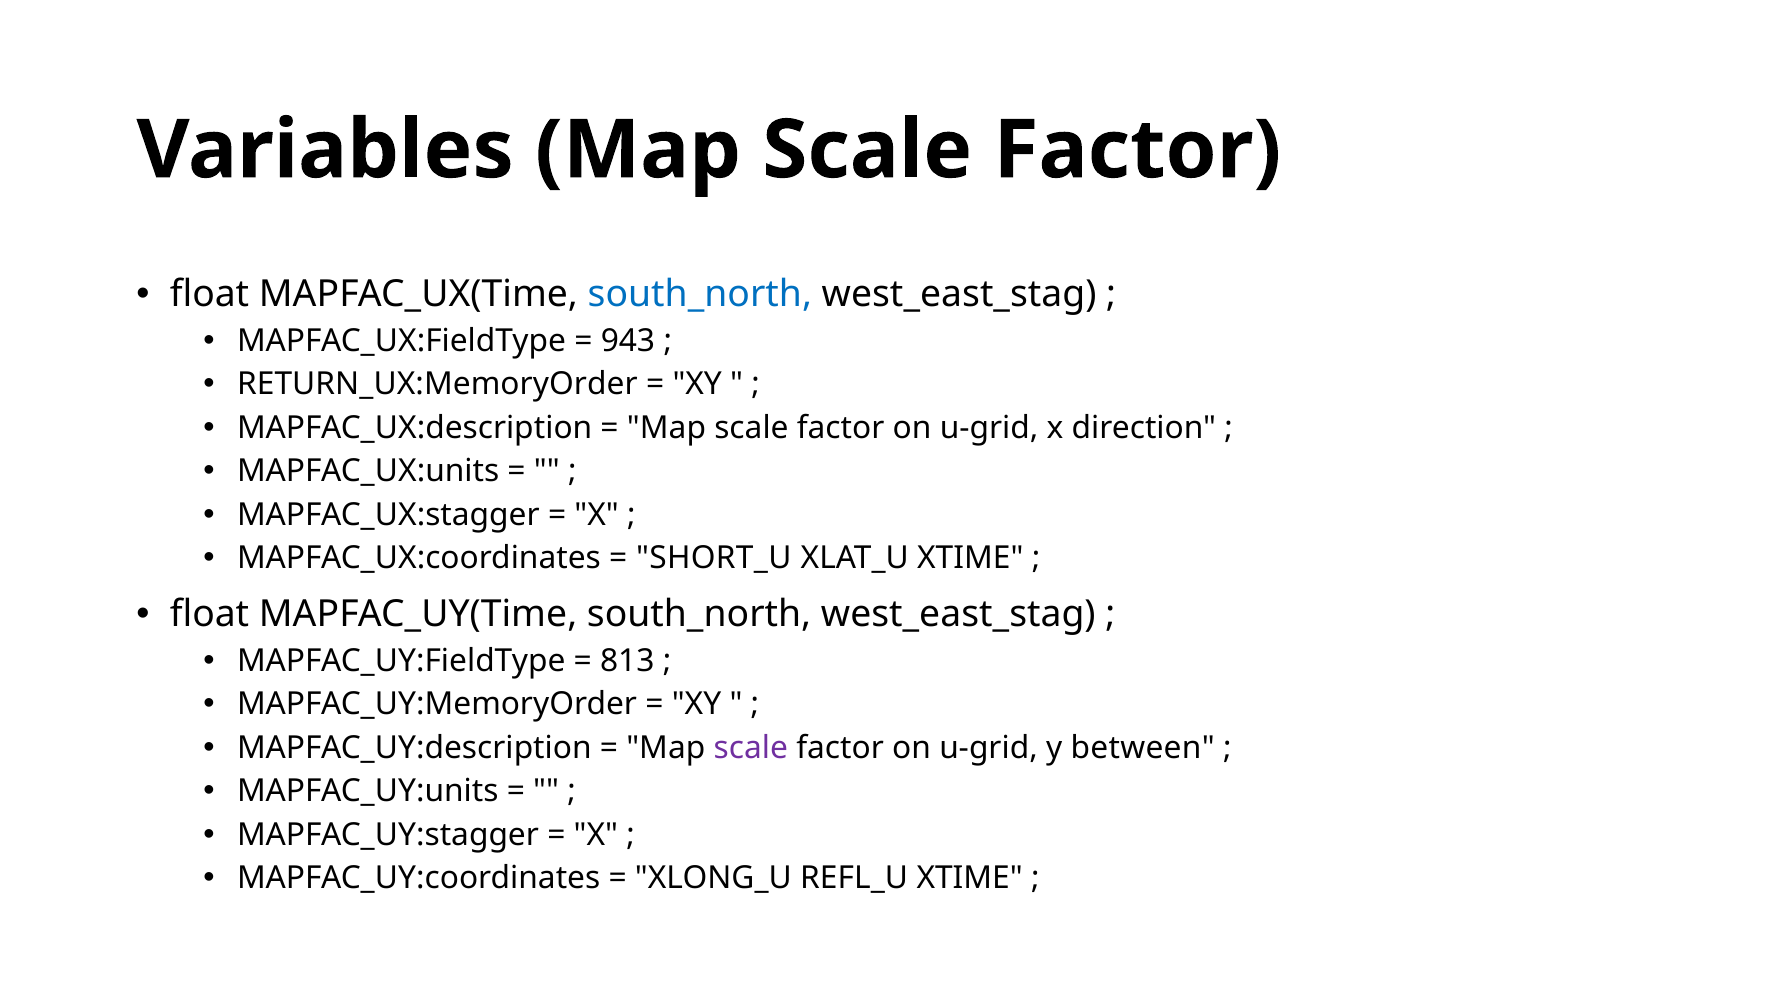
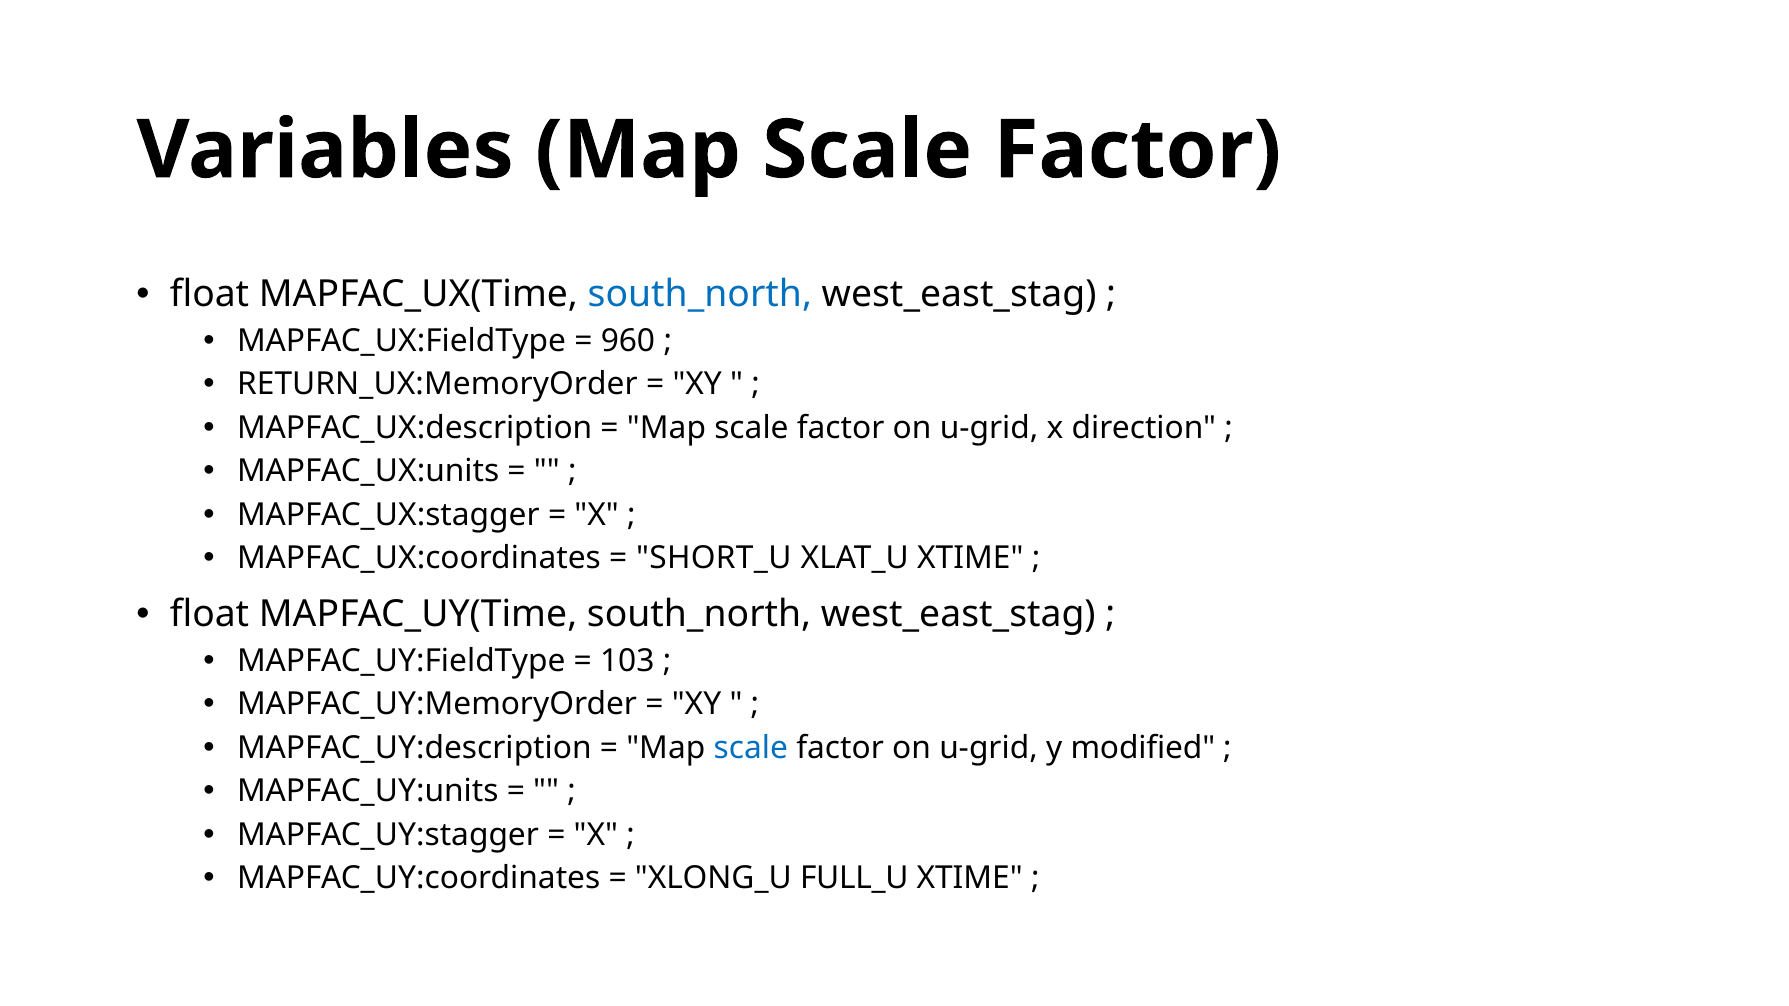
943: 943 -> 960 (628, 341)
813: 813 -> 103 (627, 661)
scale colour: purple -> blue (751, 748)
between: between -> modified (1143, 748)
REFL_U: REFL_U -> FULL_U (854, 879)
